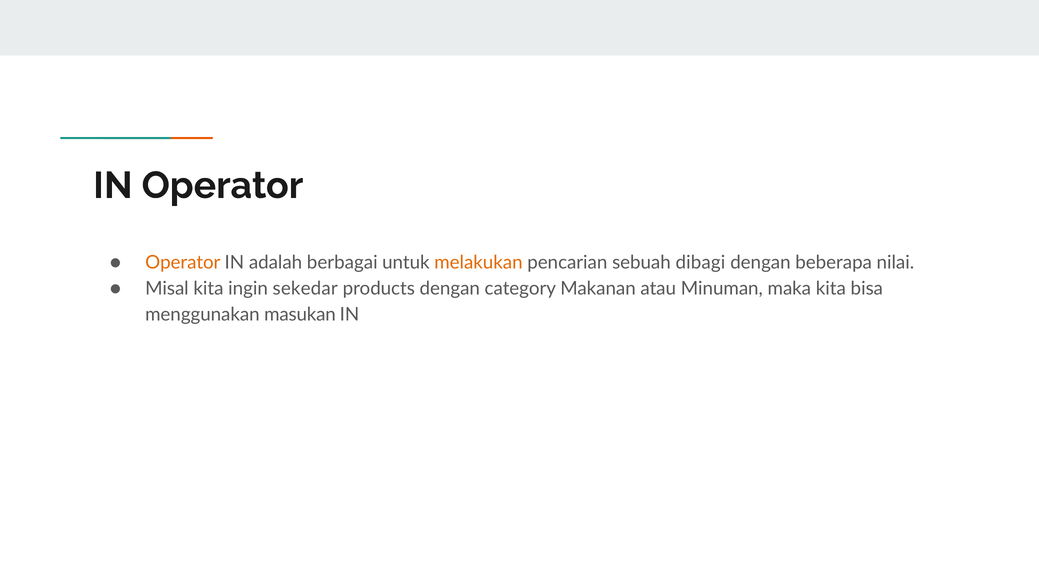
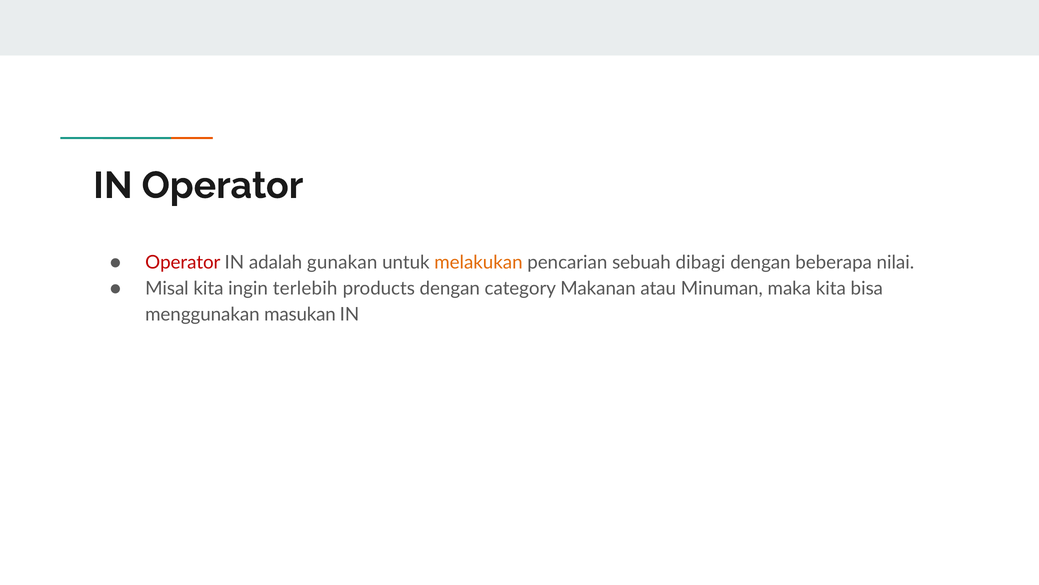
Operator colour: orange -> red (183, 263)
berbagai: berbagai -> gunakan (342, 263)
sekedar: sekedar -> terlebih (305, 288)
